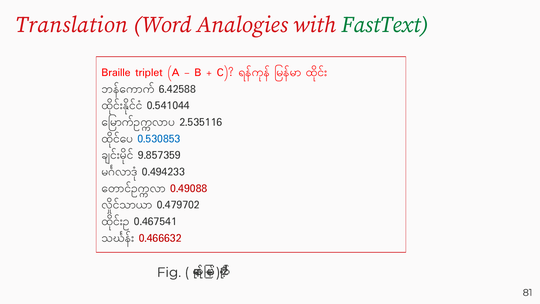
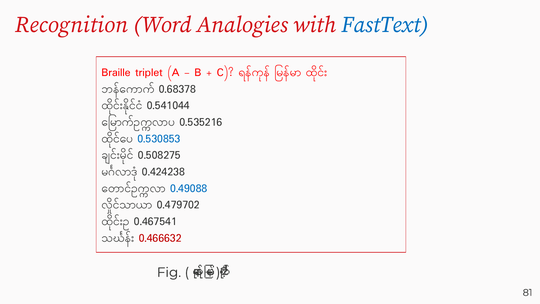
Translation: Translation -> Recognition (72, 25)
FastText colour: green -> blue (385, 25)
6.42588: 6.42588 -> 0.68378 (177, 89)
2.535116: 2.535116 -> 0.535216 (201, 122)
9.857359: 9.857359 -> 0.508275 (159, 155)
0.494233: 0.494233 -> 0.424238 (163, 171)
0.49088 colour: red -> blue (189, 188)
